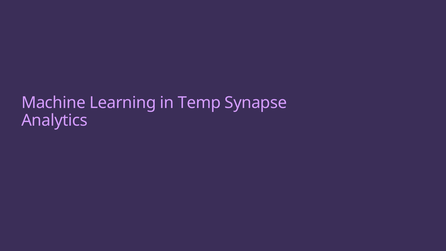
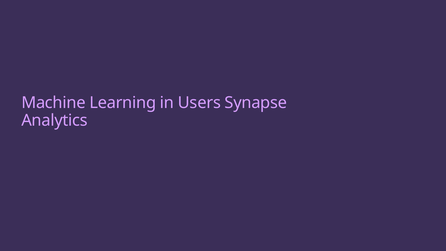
Temp: Temp -> Users (199, 103)
